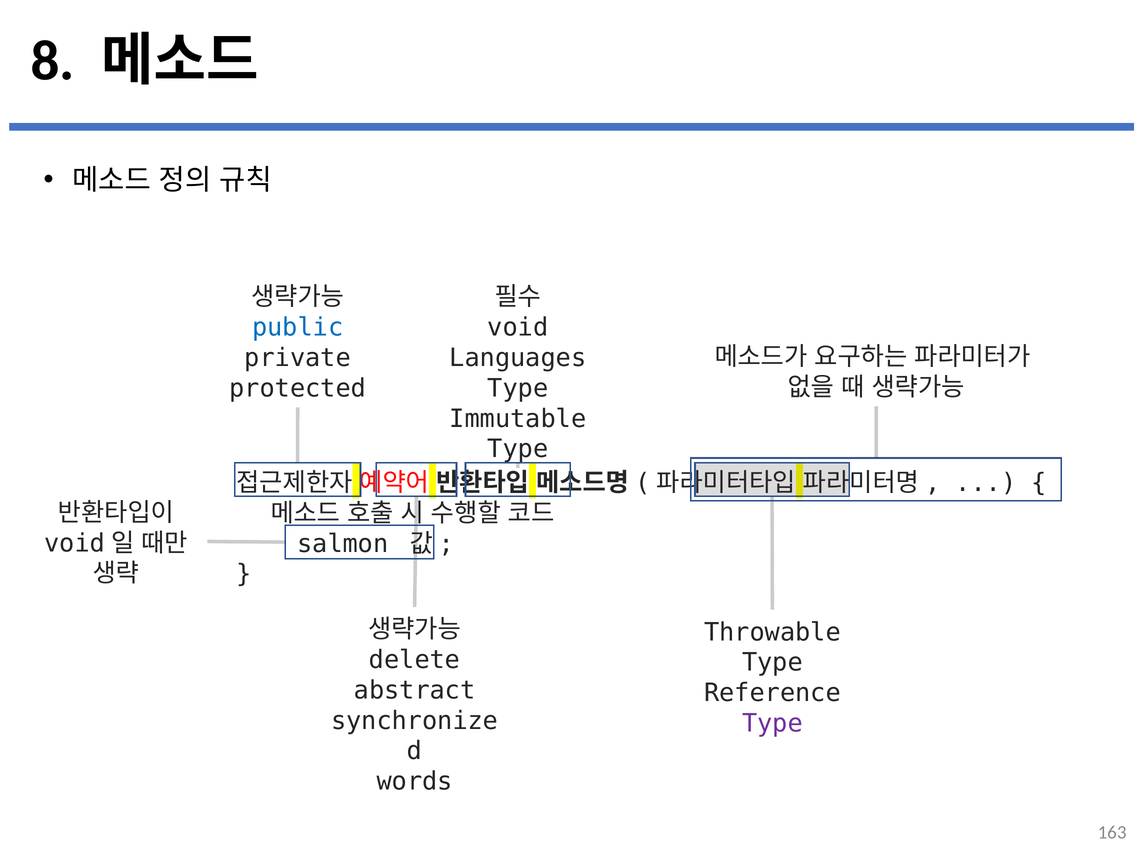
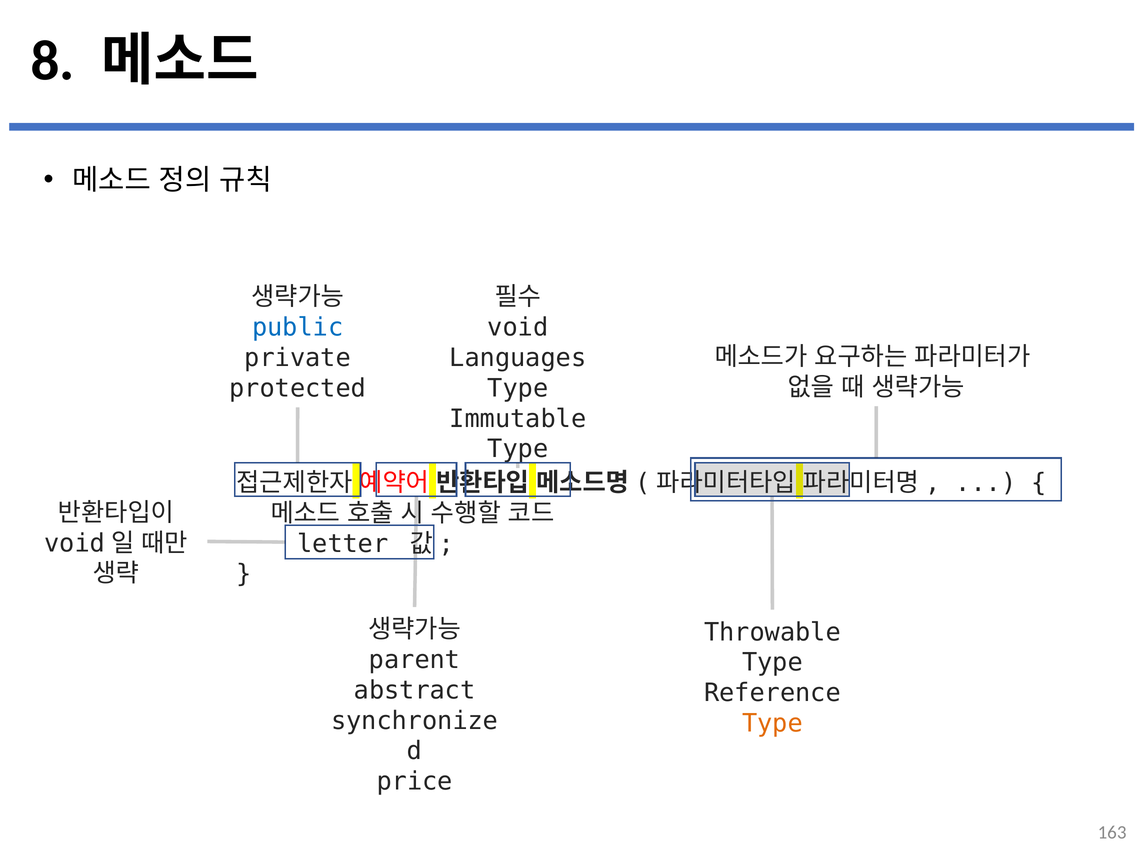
salmon: salmon -> letter (343, 544)
delete: delete -> parent (415, 660)
Type colour: purple -> orange (772, 723)
words: words -> price (415, 781)
